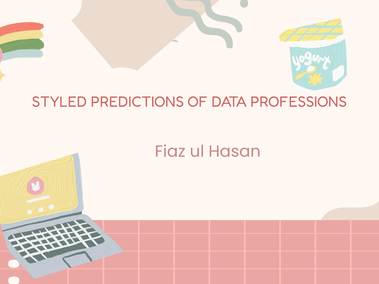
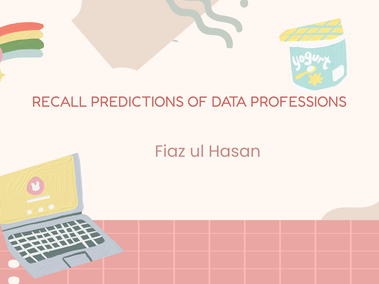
STYLED: STYLED -> RECALL (59, 102)
